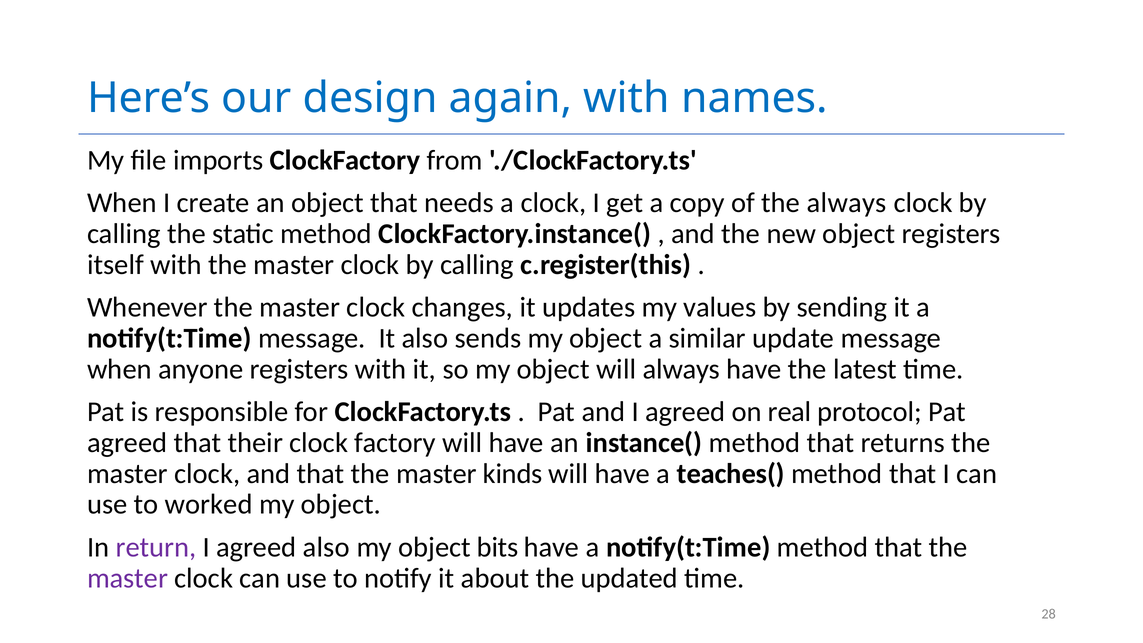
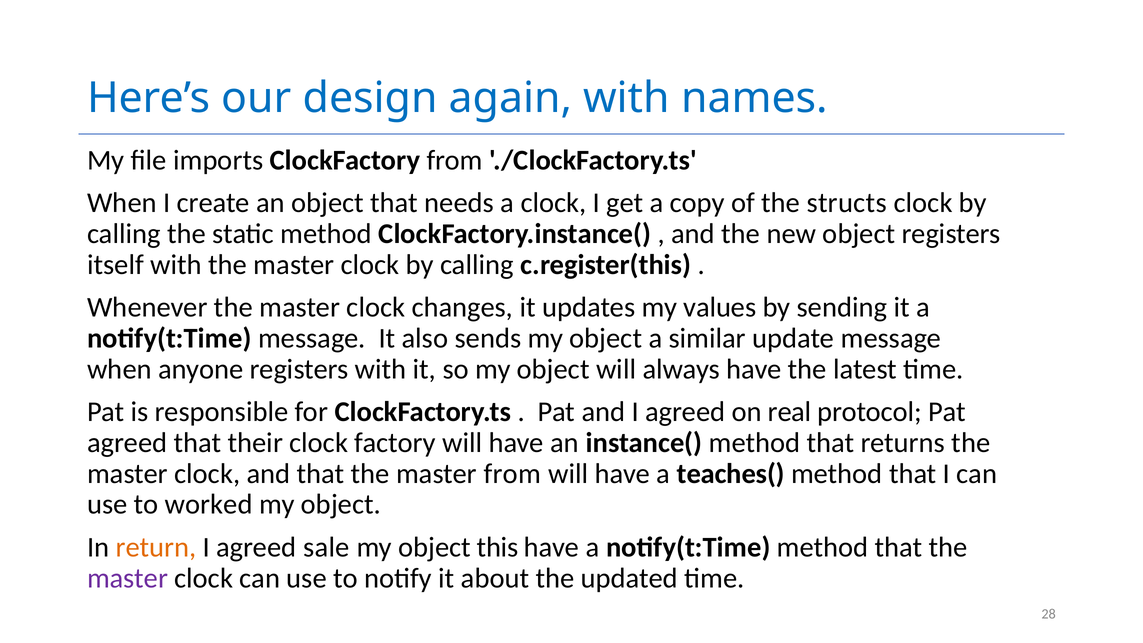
the always: always -> structs (847, 203)
master kinds: kinds -> from (512, 474)
return colour: purple -> orange (156, 547)
agreed also: also -> sale (326, 547)
bits: bits -> this (498, 547)
